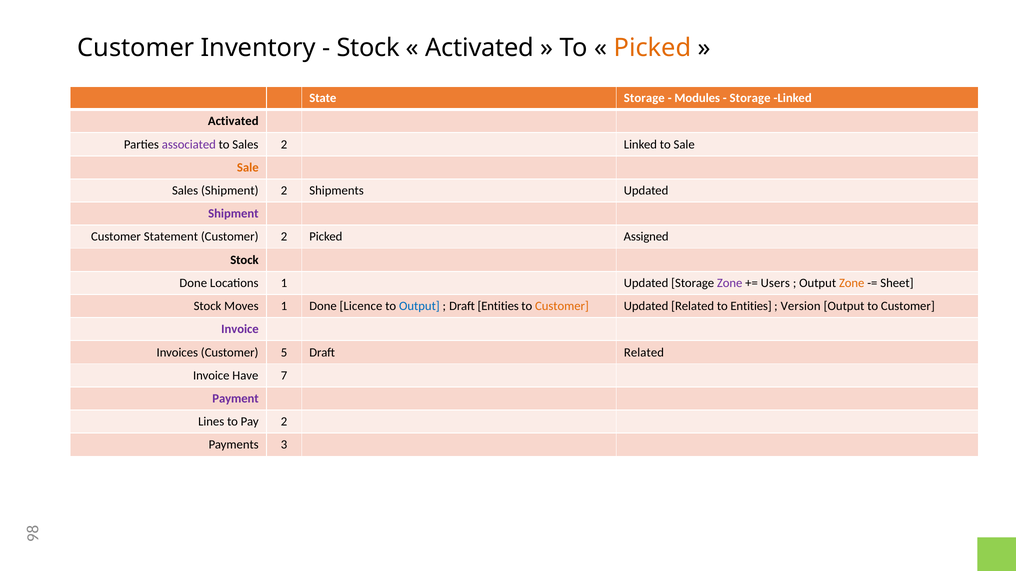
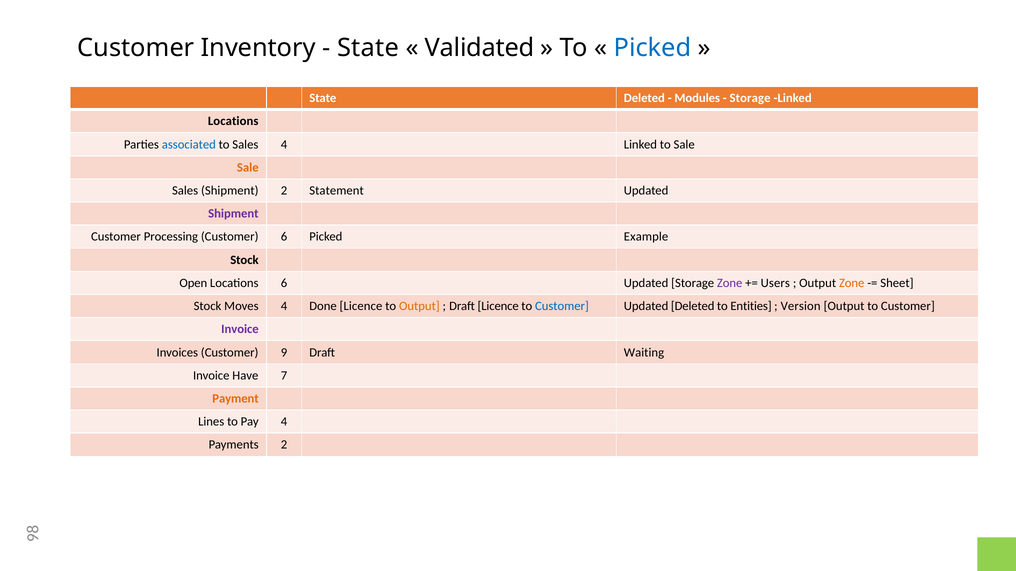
Stock: Stock -> State (368, 48)
Activated: Activated -> Validated (480, 48)
Picked colour: orange -> blue (653, 48)
State Storage: Storage -> Deleted (644, 98)
Activated: Activated -> Locations (233, 121)
associated colour: purple -> blue (189, 144)
Sales 2: 2 -> 4 (284, 144)
Shipments: Shipments -> Statement (337, 191)
Statement: Statement -> Processing (171, 237)
Customer 2: 2 -> 6 (284, 237)
Assigned: Assigned -> Example (646, 237)
Done: Done -> Open (193, 283)
Locations 1: 1 -> 6 (284, 283)
Moves 1: 1 -> 4 (284, 306)
Output colour: blue -> orange (419, 306)
Draft Entities: Entities -> Licence (498, 306)
Customer colour: orange -> blue (562, 306)
Updated Related: Related -> Deleted (693, 306)
Customer 5: 5 -> 9 (284, 353)
Draft Related: Related -> Waiting (644, 353)
Payment colour: purple -> orange (236, 399)
Pay 2: 2 -> 4 (284, 422)
Payments 3: 3 -> 2 (284, 445)
